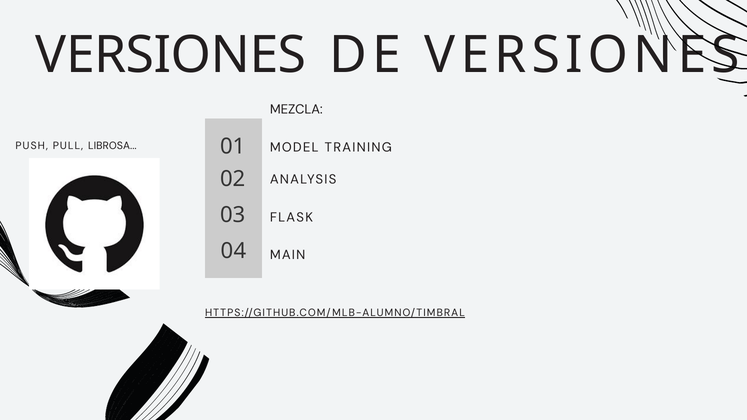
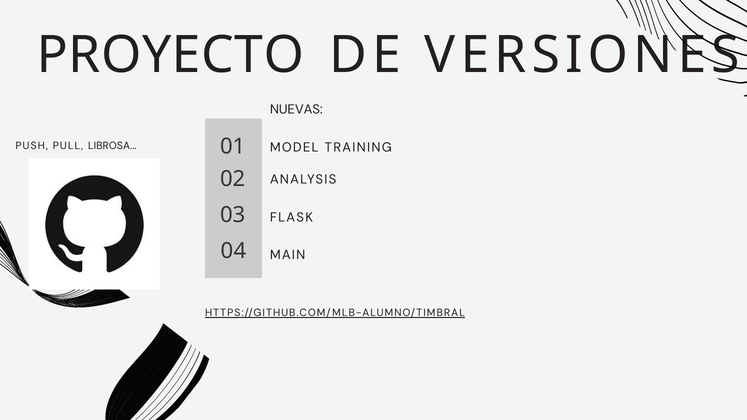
VERSIONES: VERSIONES -> PROYECTO (170, 55)
MEZCLA: MEZCLA -> NUEVAS (296, 110)
